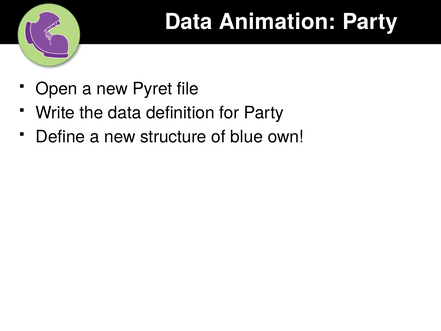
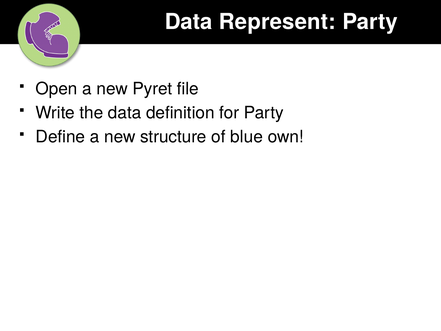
Animation: Animation -> Represent (277, 22)
